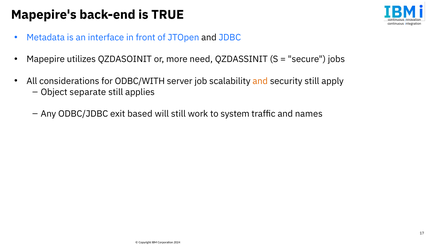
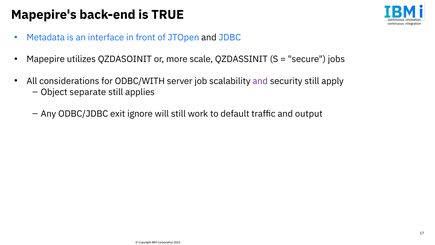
need: need -> scale (201, 59)
and colour: orange -> purple (260, 81)
based: based -> ignore (140, 114)
system: system -> default (235, 114)
names: names -> output (309, 114)
